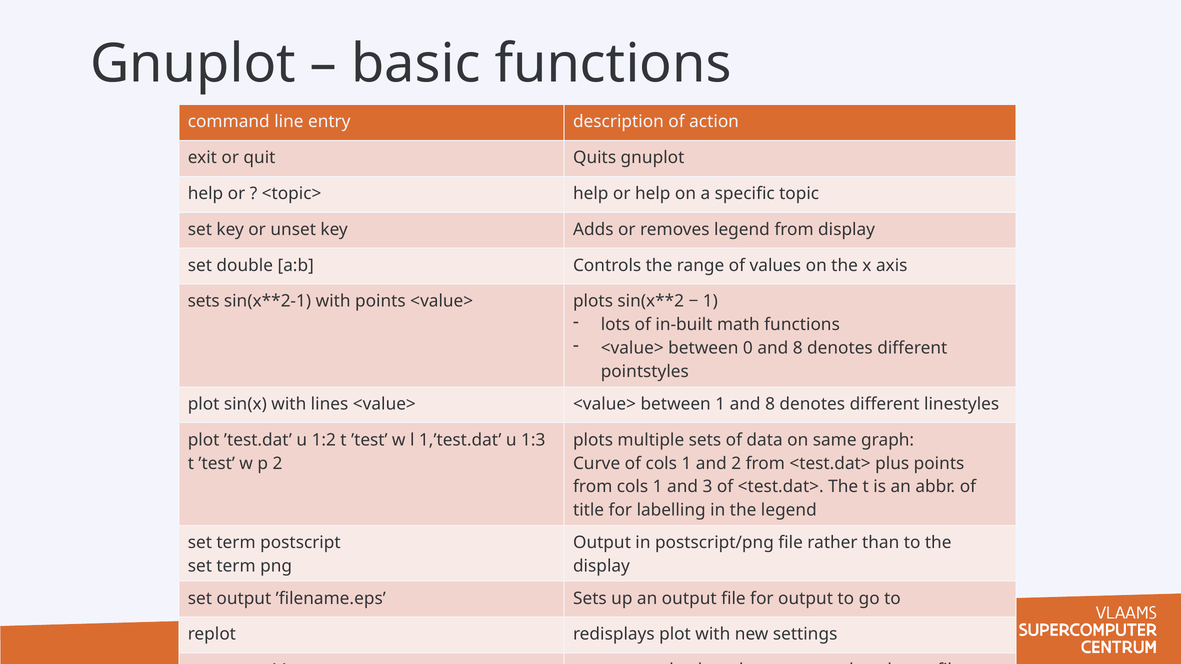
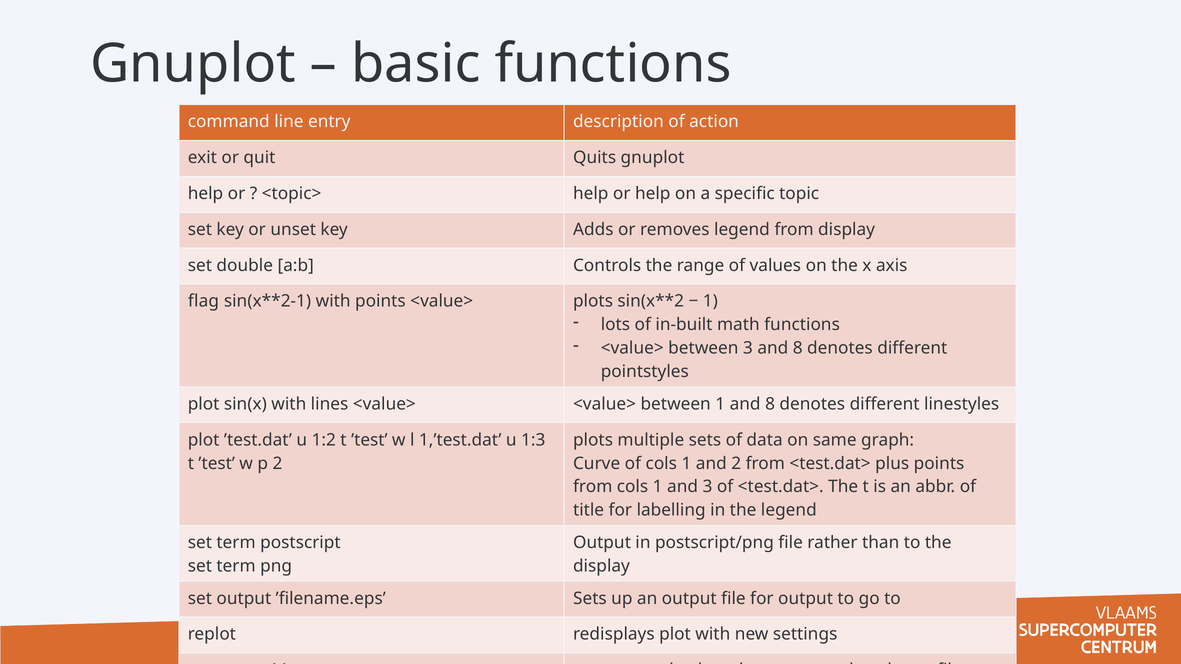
sets: sets -> flag (204, 301)
between 0: 0 -> 3 (748, 348)
